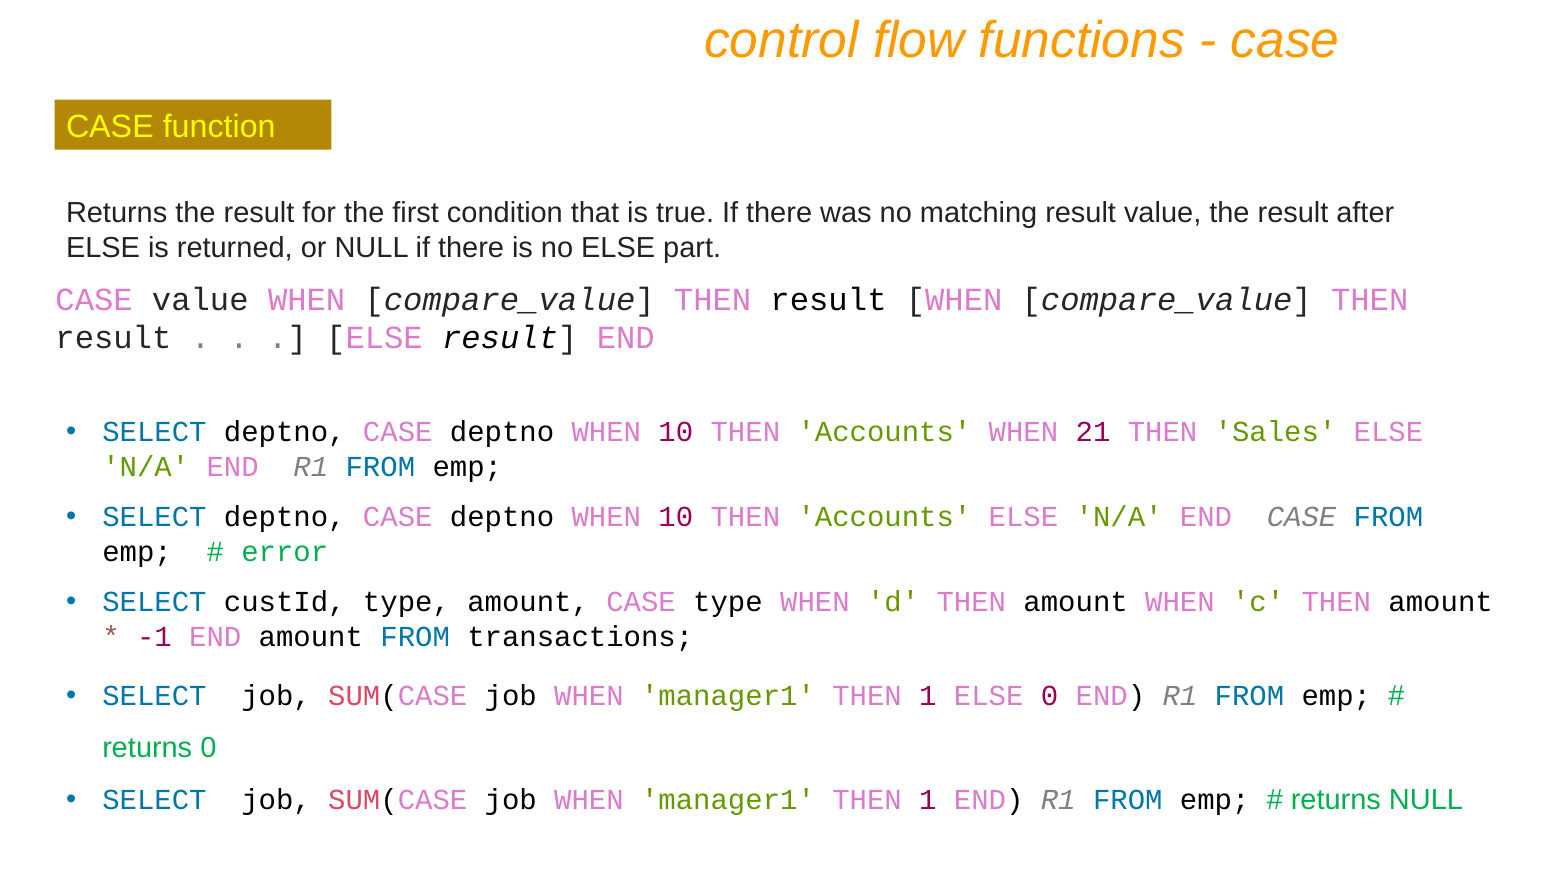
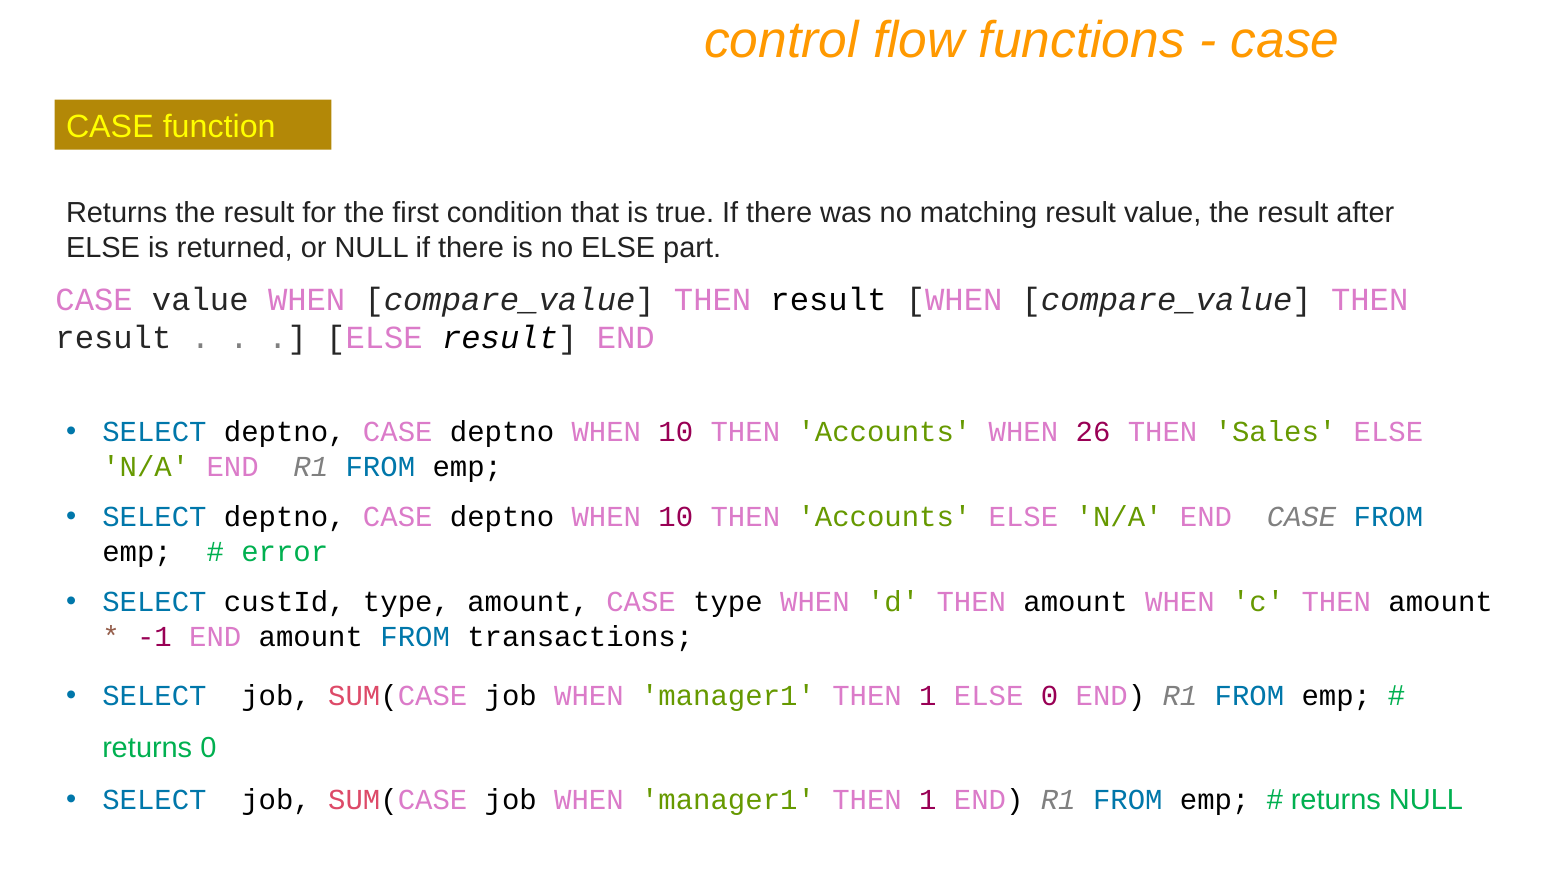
21: 21 -> 26 (1093, 432)
